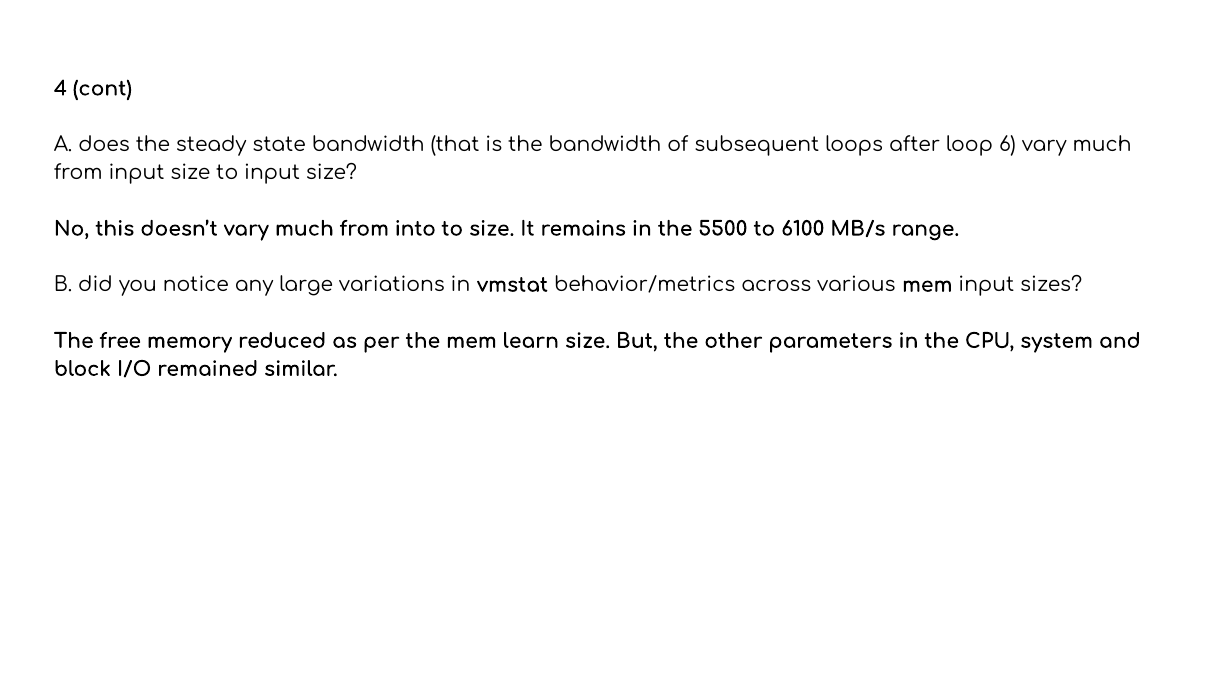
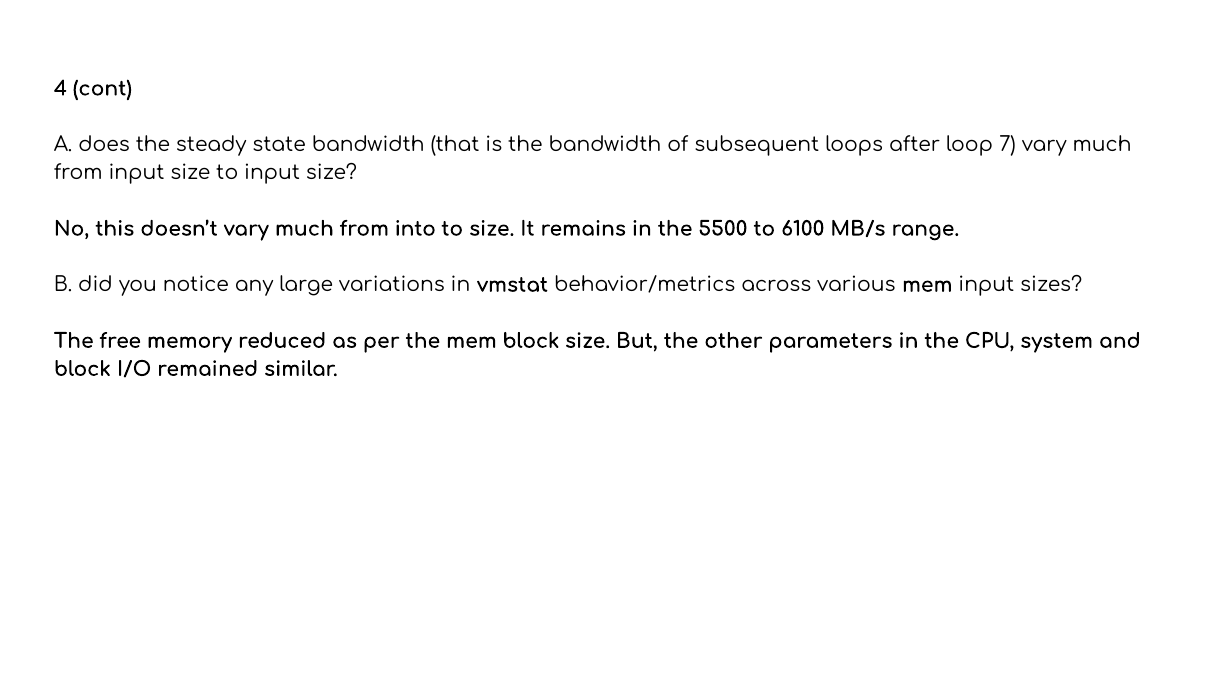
6: 6 -> 7 (1007, 145)
mem learn: learn -> block (531, 341)
